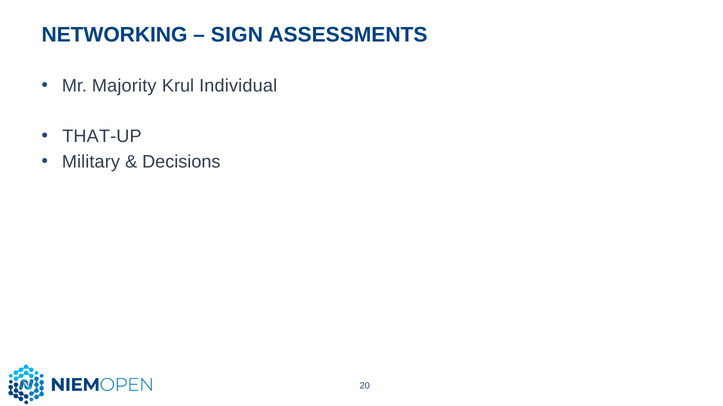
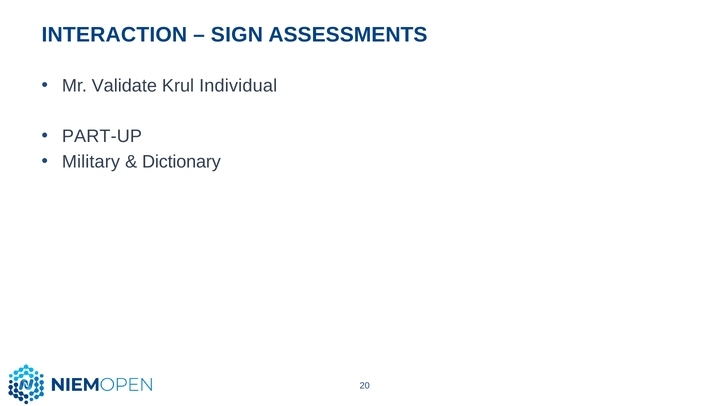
NETWORKING: NETWORKING -> INTERACTION (114, 35)
Majority: Majority -> Validate (124, 86)
THAT-UP: THAT-UP -> PART-UP (102, 137)
Decisions: Decisions -> Dictionary (181, 162)
